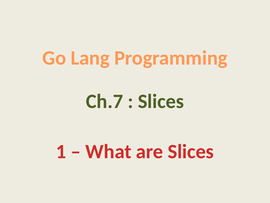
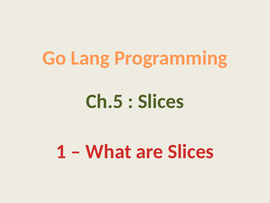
Ch.7: Ch.7 -> Ch.5 (104, 101)
